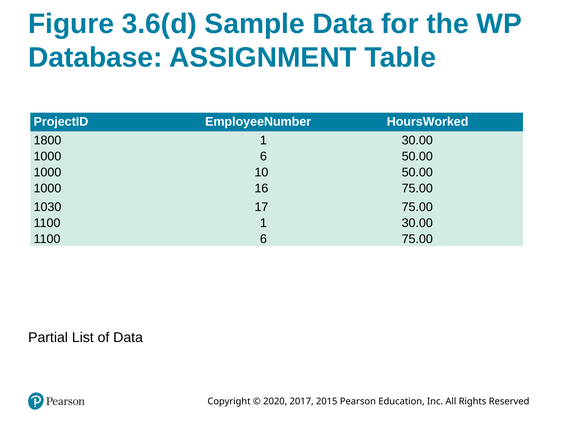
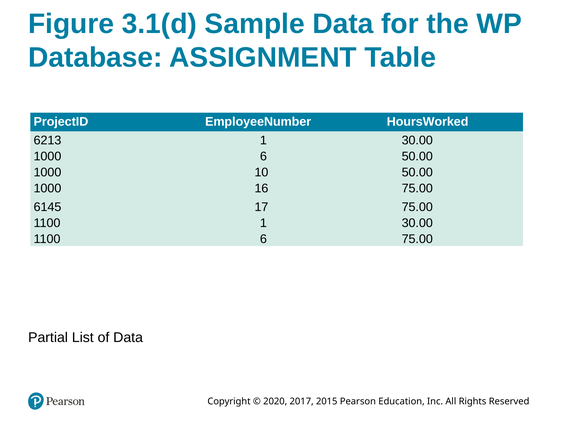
3.6(d: 3.6(d -> 3.1(d (159, 24)
1800: 1800 -> 6213 (47, 141)
1030: 1030 -> 6145 (47, 207)
